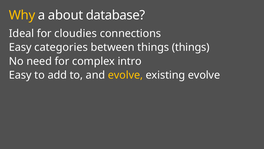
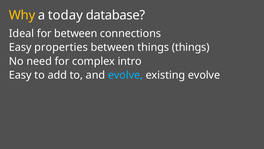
about: about -> today (65, 15)
for cloudies: cloudies -> between (76, 33)
categories: categories -> properties (61, 47)
evolve colour: yellow -> light blue (125, 75)
